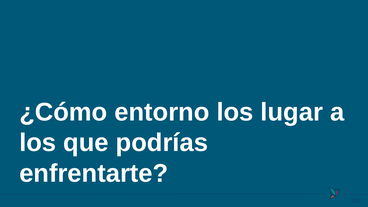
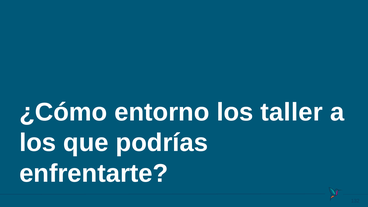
lugar: lugar -> taller (292, 112)
